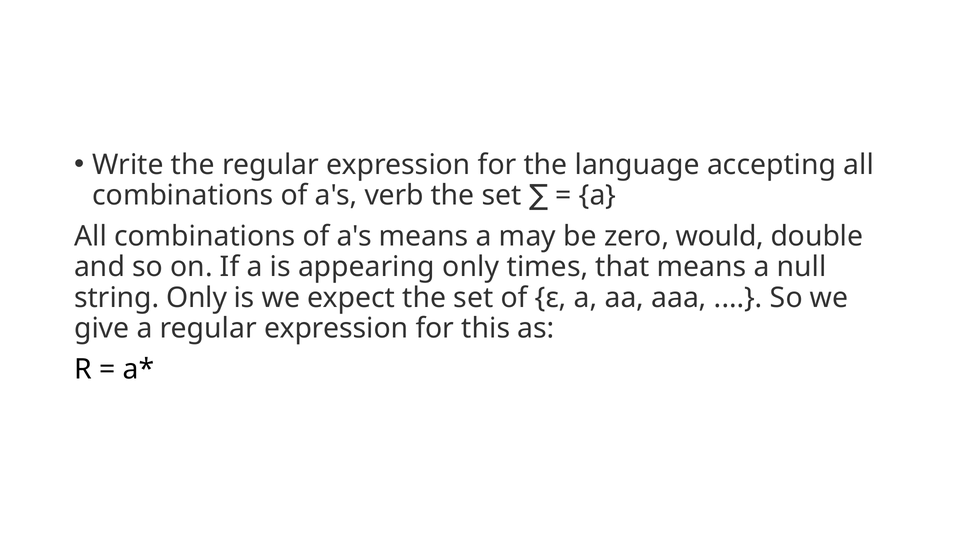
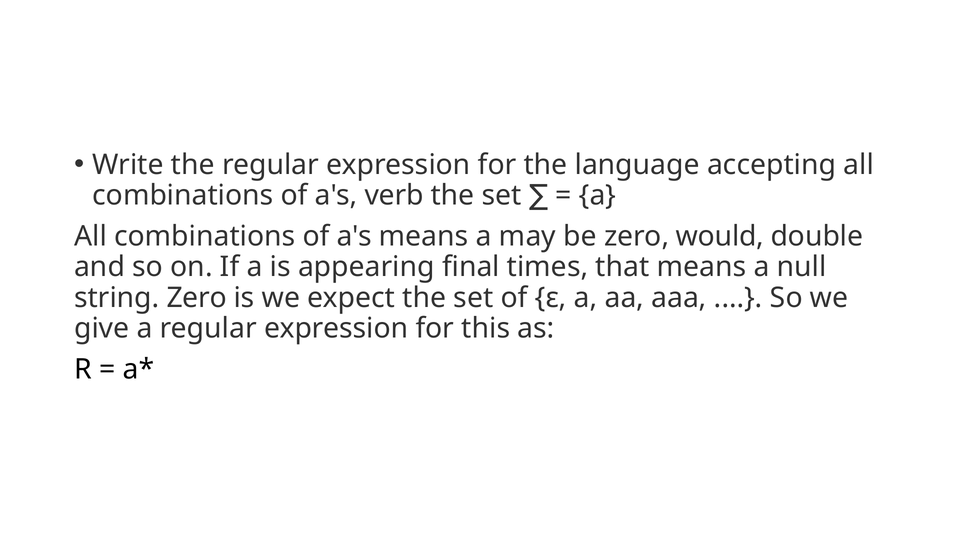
appearing only: only -> final (471, 267)
string Only: Only -> Zero (197, 297)
